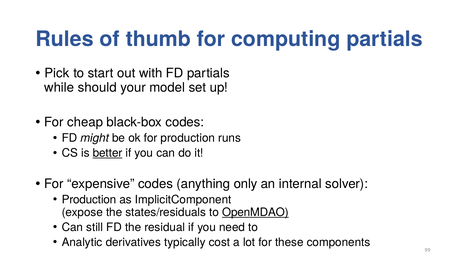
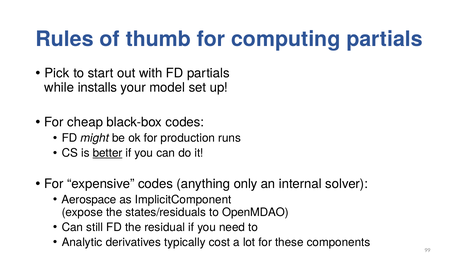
should: should -> installs (97, 88)
Production: Production -> Aerospace (89, 200)
OpenMDAO underline: present -> none (255, 212)
